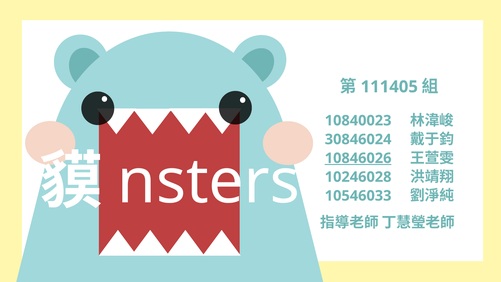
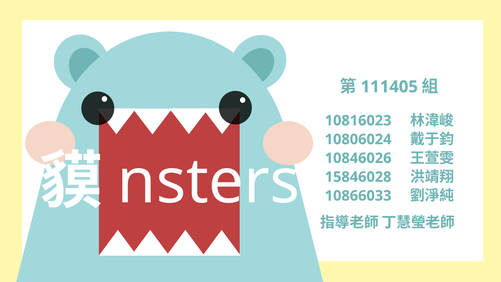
10840023: 10840023 -> 10816023 (358, 121)
30846024: 30846024 -> 10806024 (358, 139)
10846026 underline: present -> none (358, 158)
10246028: 10246028 -> 15846028 (358, 177)
10546033: 10546033 -> 10866033 (358, 196)
